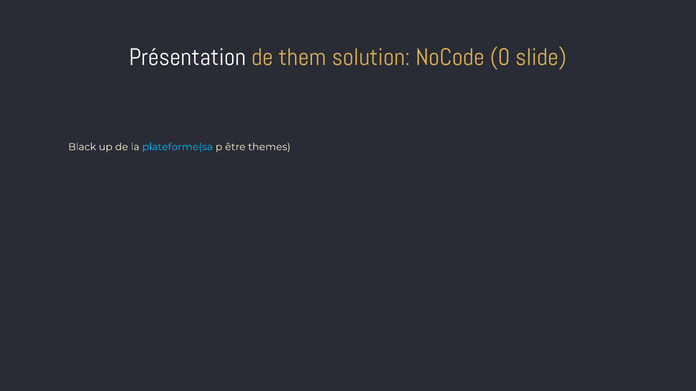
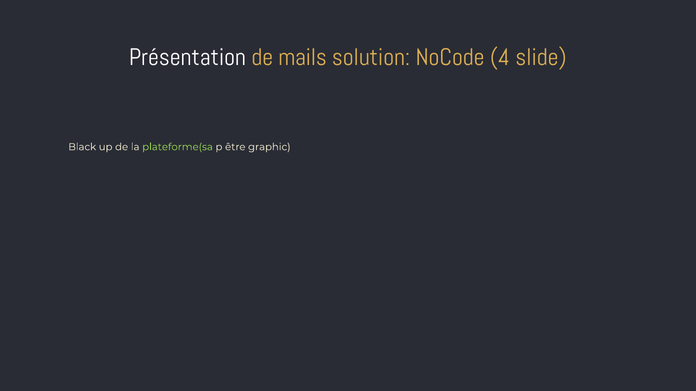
them: them -> mails (303, 57)
0: 0 -> 4 (500, 57)
plateforme(sa colour: light blue -> light green (178, 147)
themes: themes -> graphic (269, 147)
